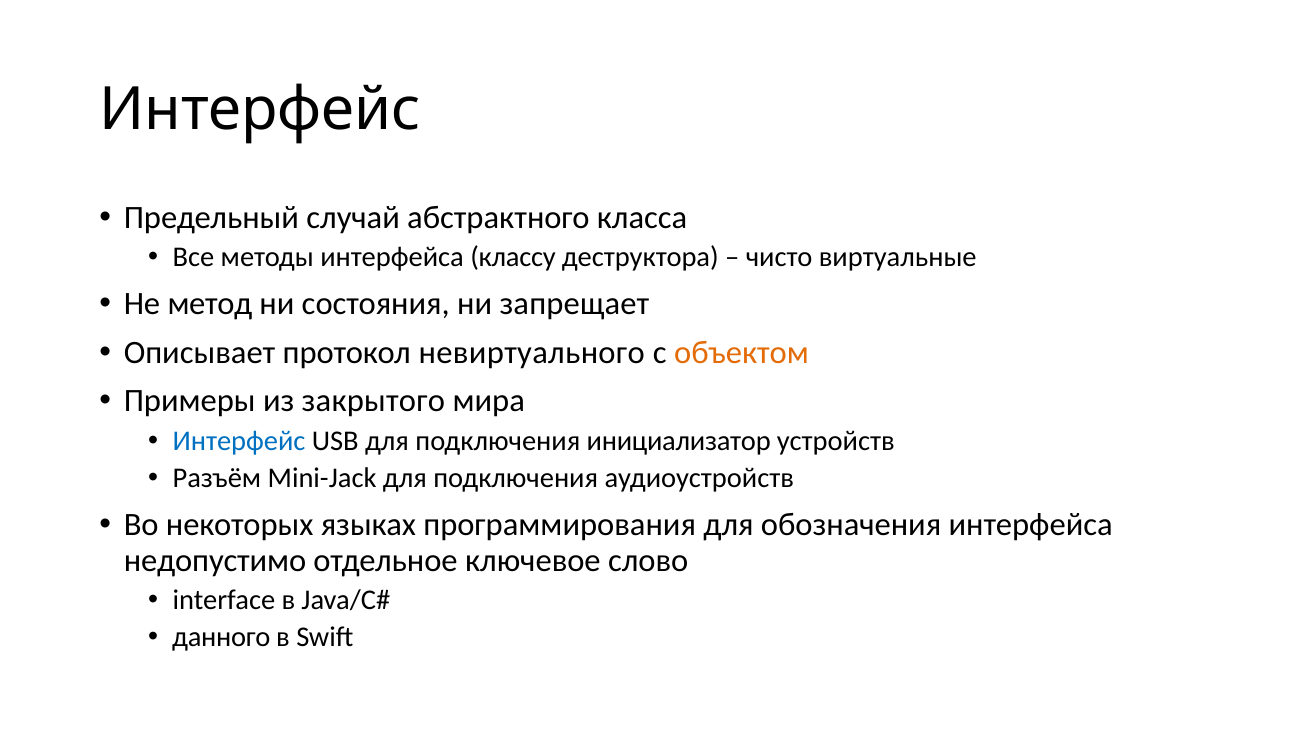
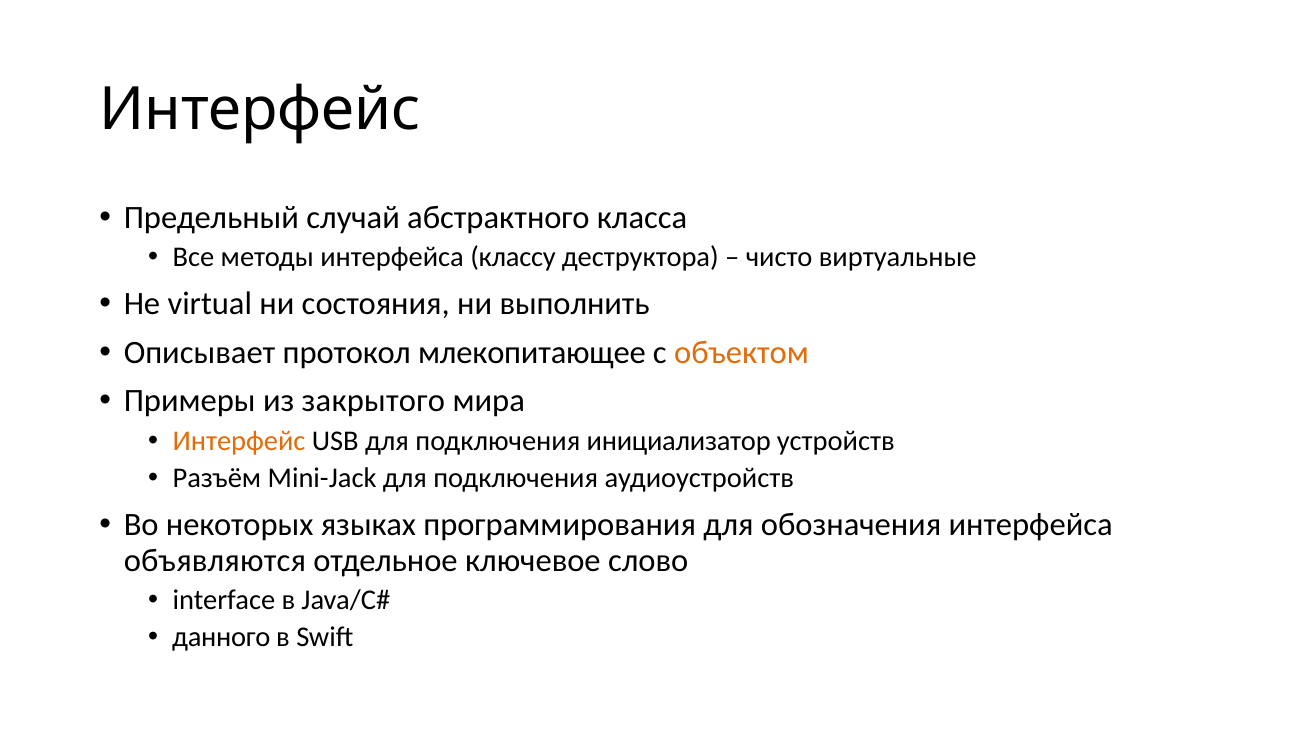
метод: метод -> virtual (210, 304)
запрещает: запрещает -> выполнить (575, 304)
невиртуального: невиртуального -> млекопитающее (532, 352)
Интерфейс colour: blue -> orange (239, 441)
недопустимо: недопустимо -> объявляются (215, 560)
